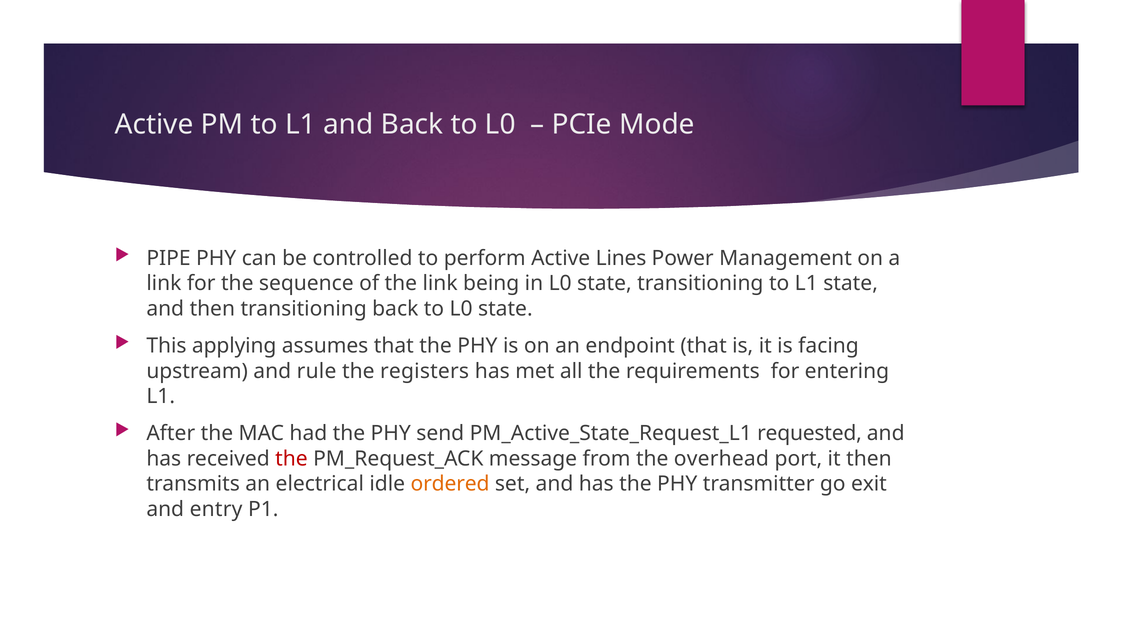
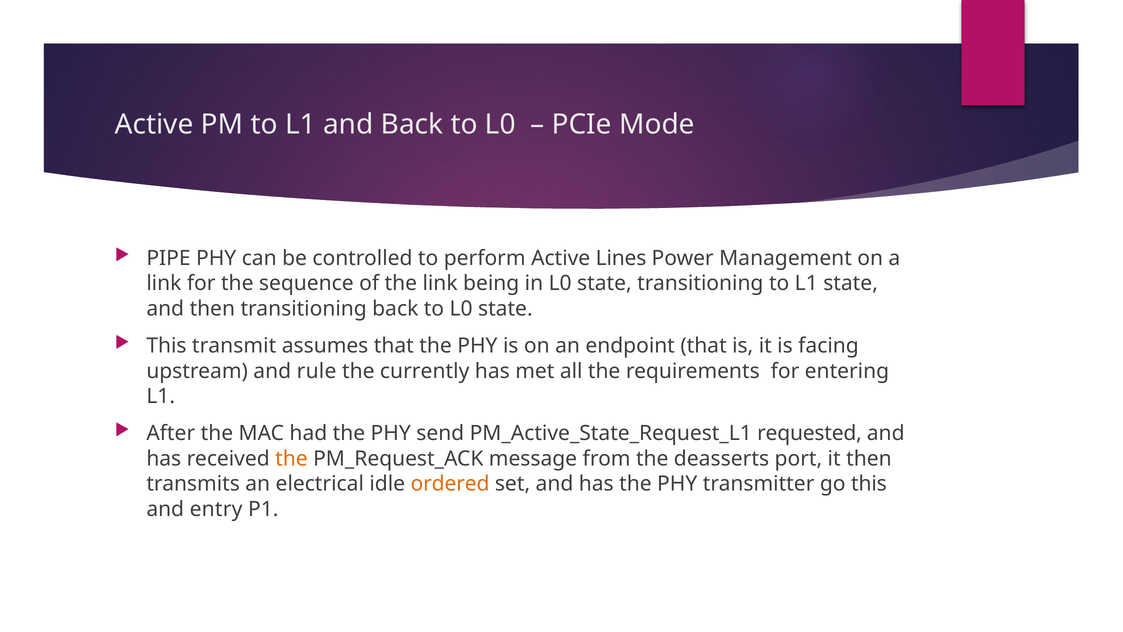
applying: applying -> transmit (234, 346)
registers: registers -> currently (425, 371)
the colour: red -> orange (291, 458)
overhead: overhead -> deasserts (721, 458)
go exit: exit -> this (869, 484)
